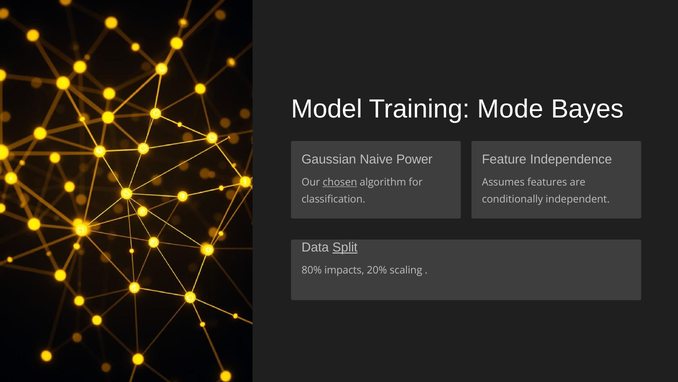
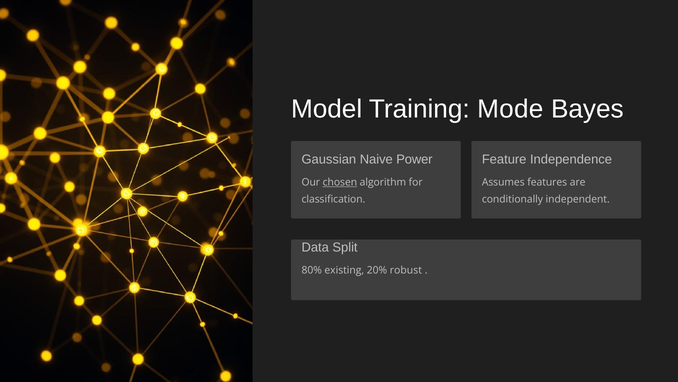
Split underline: present -> none (345, 247)
impacts: impacts -> existing (344, 270)
scaling: scaling -> robust (406, 270)
